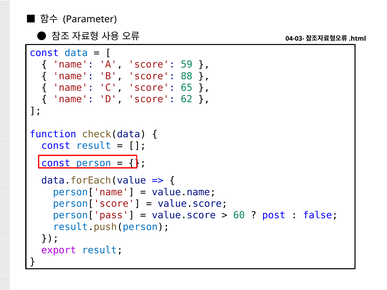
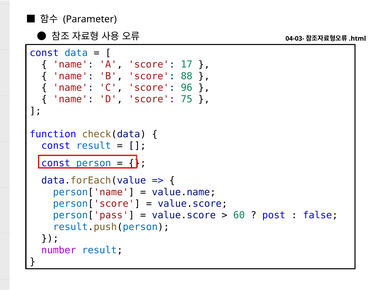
59: 59 -> 17 (187, 65)
65: 65 -> 96 (187, 88)
62: 62 -> 75 (187, 99)
export: export -> number (59, 250)
